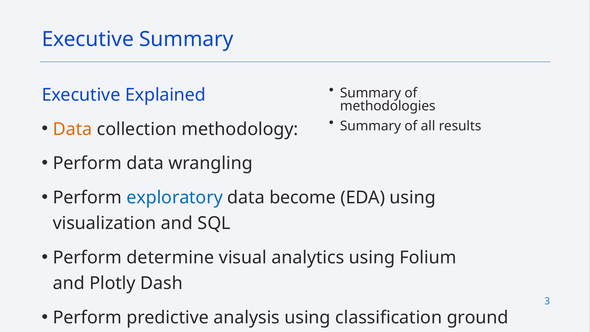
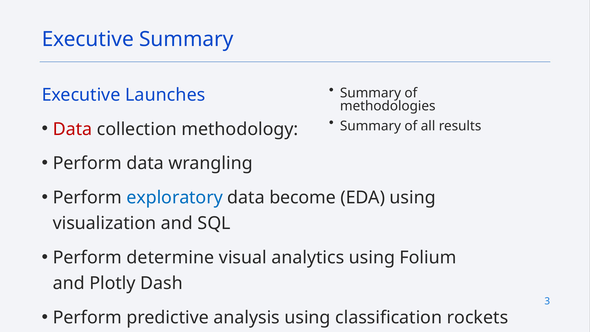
Explained: Explained -> Launches (165, 95)
Data colour: orange -> red (72, 129)
ground: ground -> rockets (478, 317)
